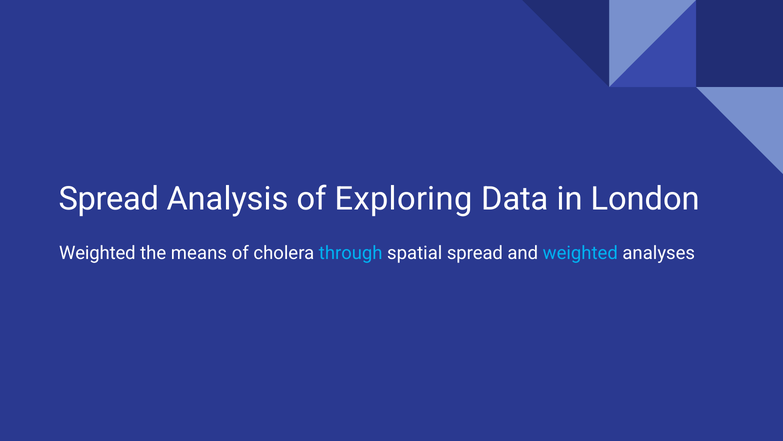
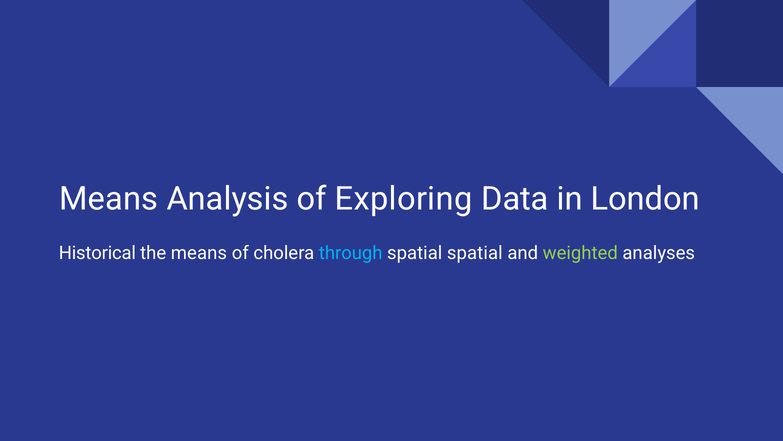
Spread: Spread -> Means (109, 199)
Weighted: Weighted -> Historical (97, 253)
spatial spread: spread -> spatial (475, 253)
weighted colour: light blue -> light green (580, 253)
